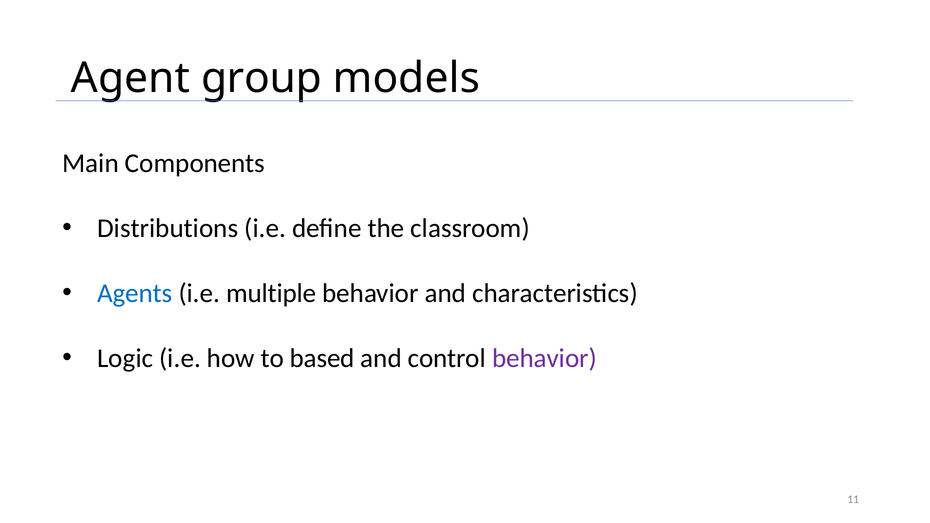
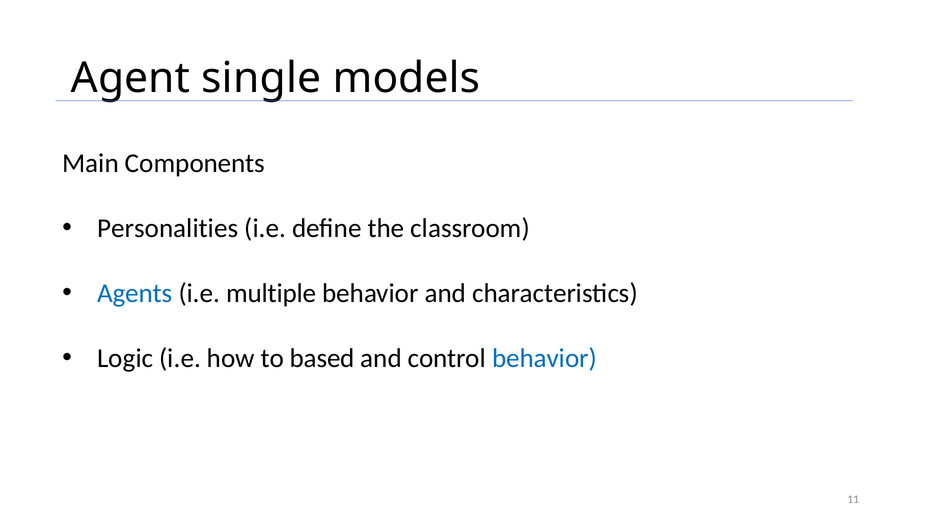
group: group -> single (261, 78)
Distributions: Distributions -> Personalities (168, 228)
behavior colour: purple -> blue (544, 359)
